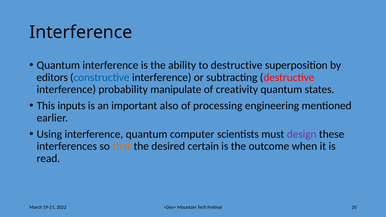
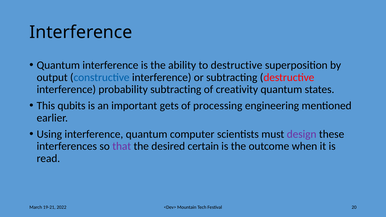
editors: editors -> output (52, 77)
probability manipulate: manipulate -> subtracting (176, 90)
inputs: inputs -> qubits (72, 106)
also: also -> gets (169, 106)
that colour: orange -> purple (122, 146)
